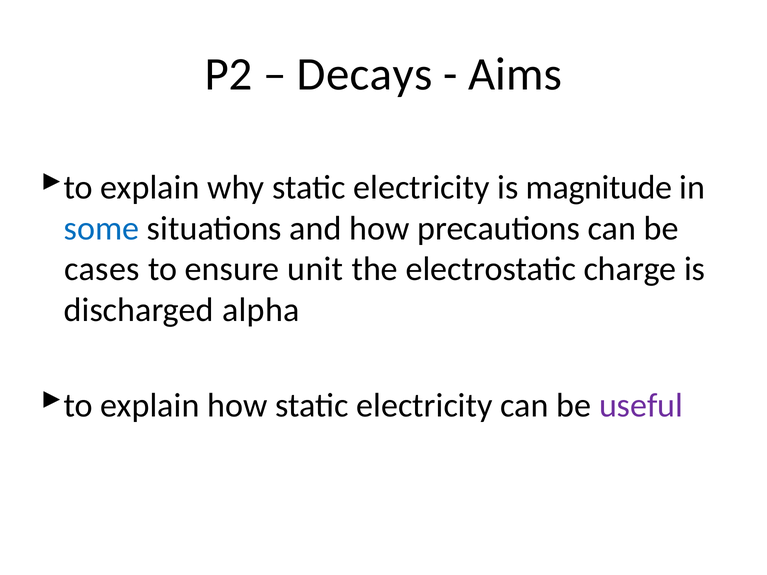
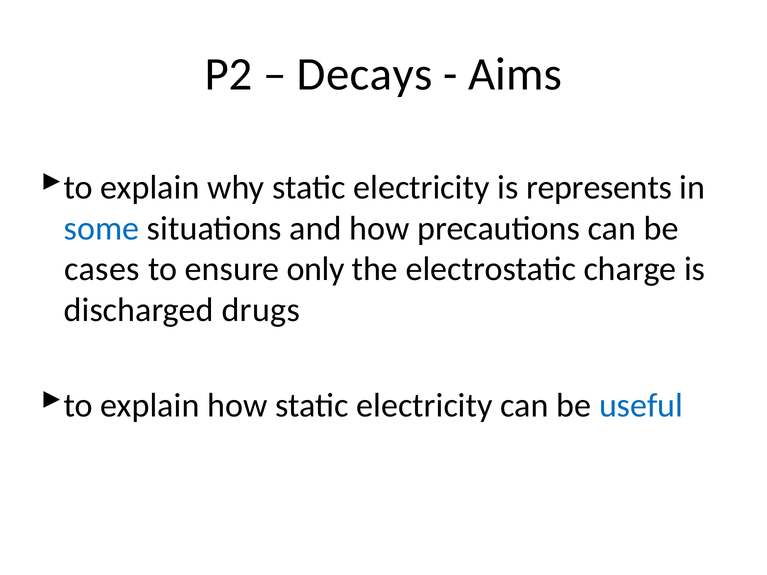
magnitude: magnitude -> represents (599, 187)
unit: unit -> only (316, 269)
alpha: alpha -> drugs (261, 310)
useful colour: purple -> blue (641, 406)
